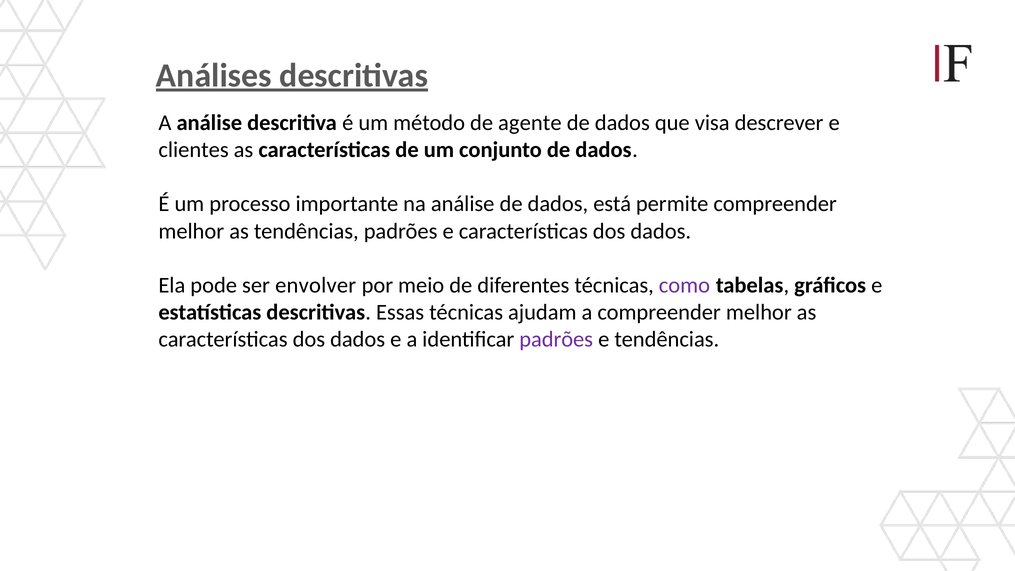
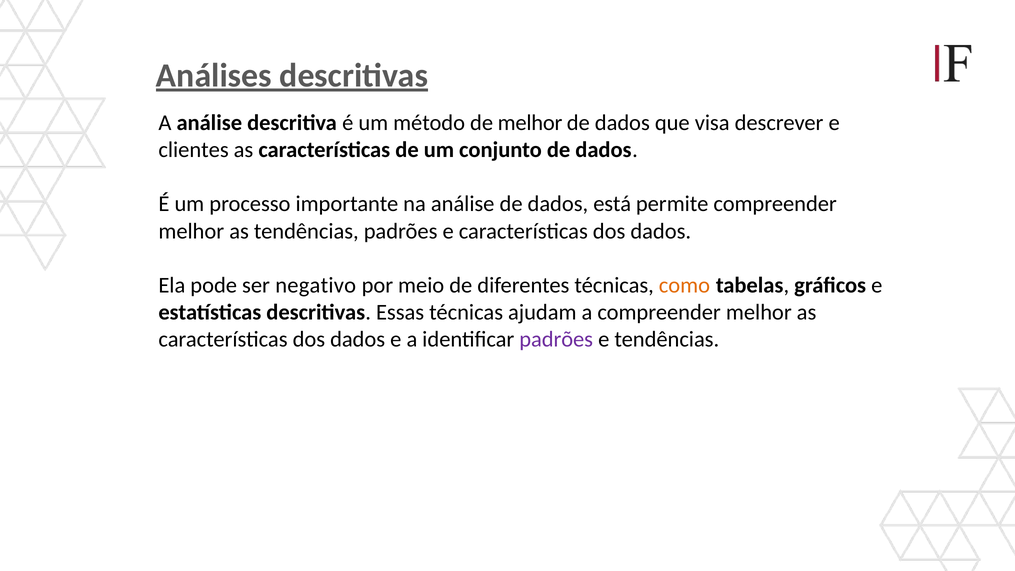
de agente: agente -> melhor (530, 123)
envolver: envolver -> negativo (316, 285)
como colour: purple -> orange (684, 285)
